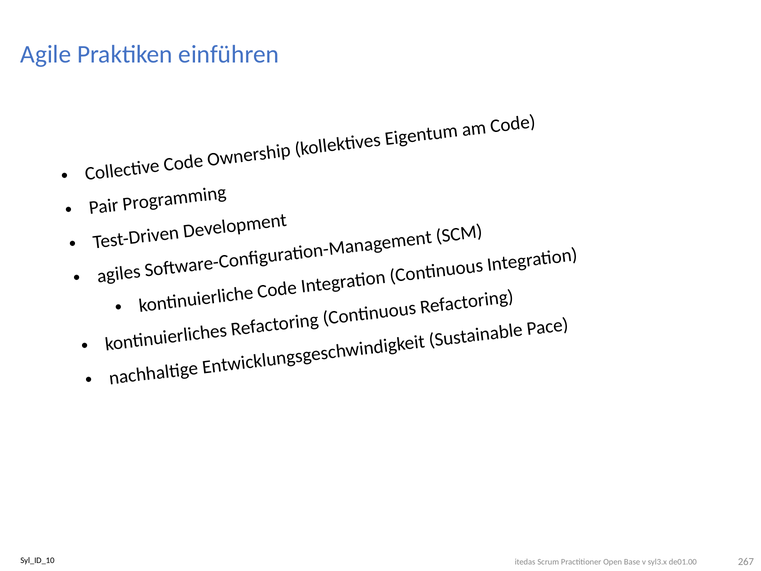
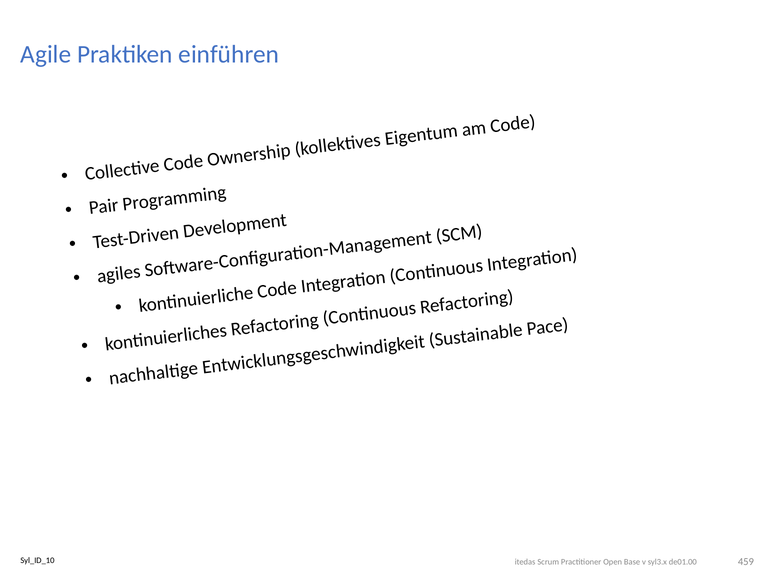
267: 267 -> 459 (746, 561)
